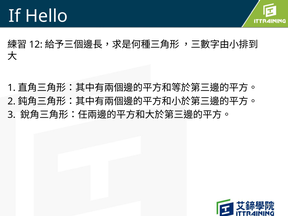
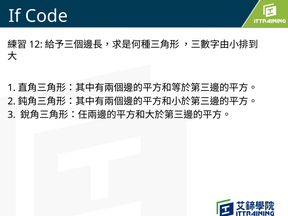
Hello: Hello -> Code (46, 16)
